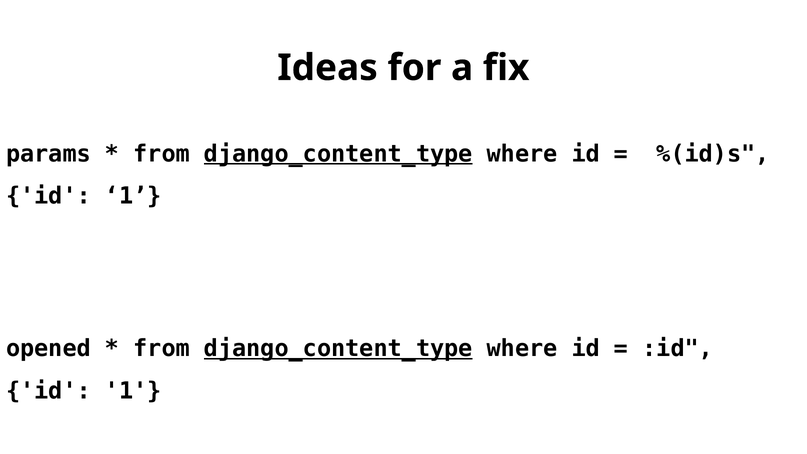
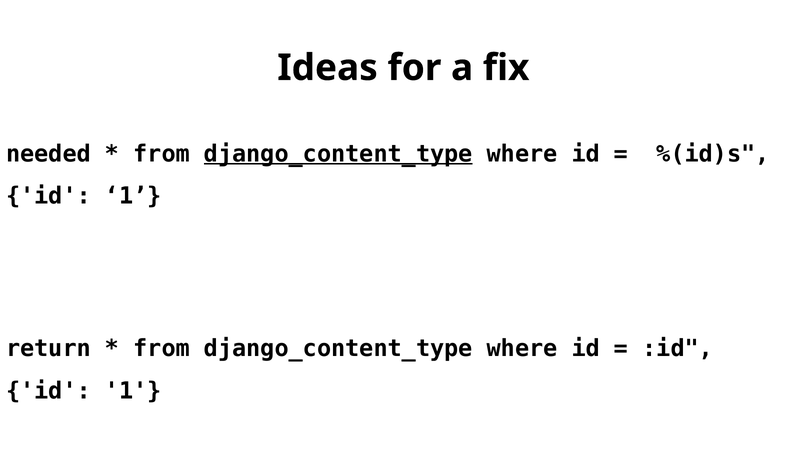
params: params -> needed (48, 154)
opened: opened -> return (48, 349)
django_content_type underline: present -> none (338, 349)
